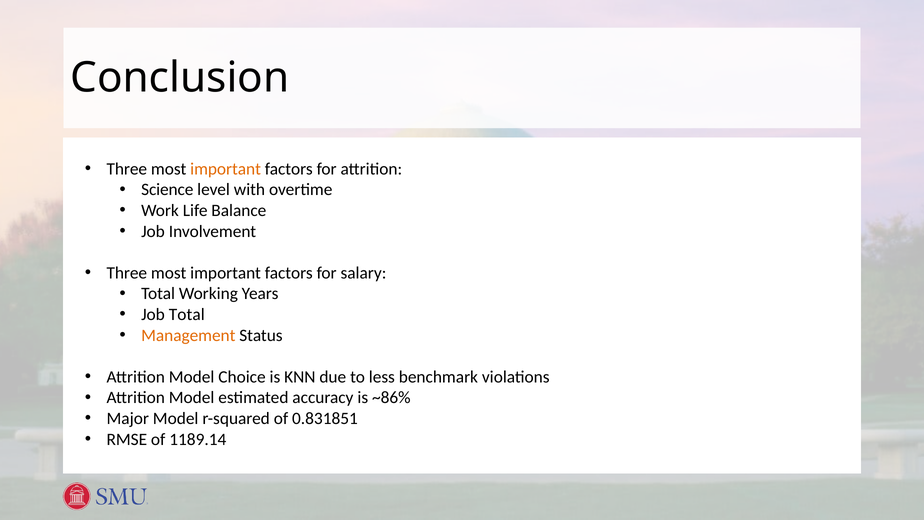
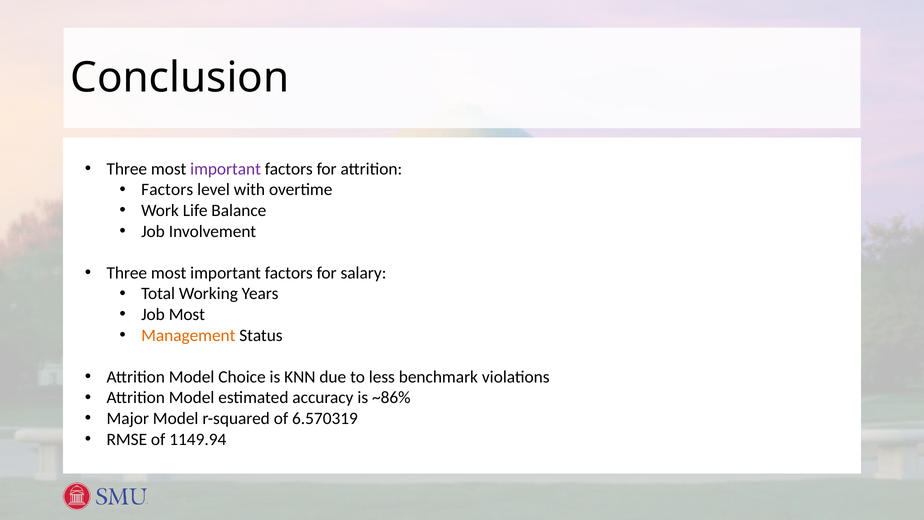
important colour: orange -> purple (226, 169)
Science: Science -> Factors (167, 190)
Job Total: Total -> Most (187, 314)
0.831851: 0.831851 -> 6.570319 (325, 418)
1189.14: 1189.14 -> 1149.94 (198, 439)
